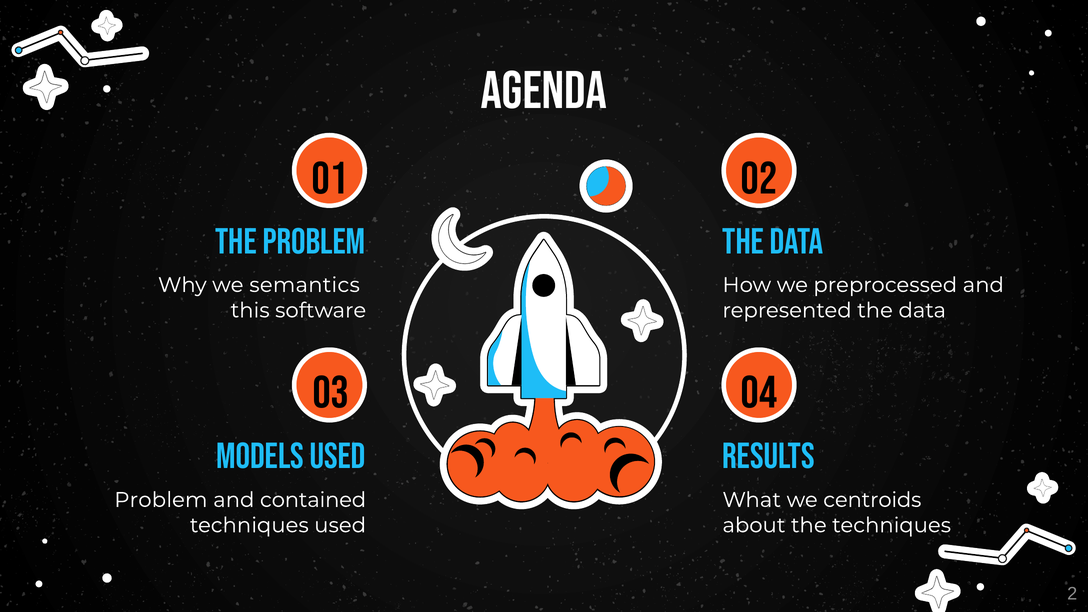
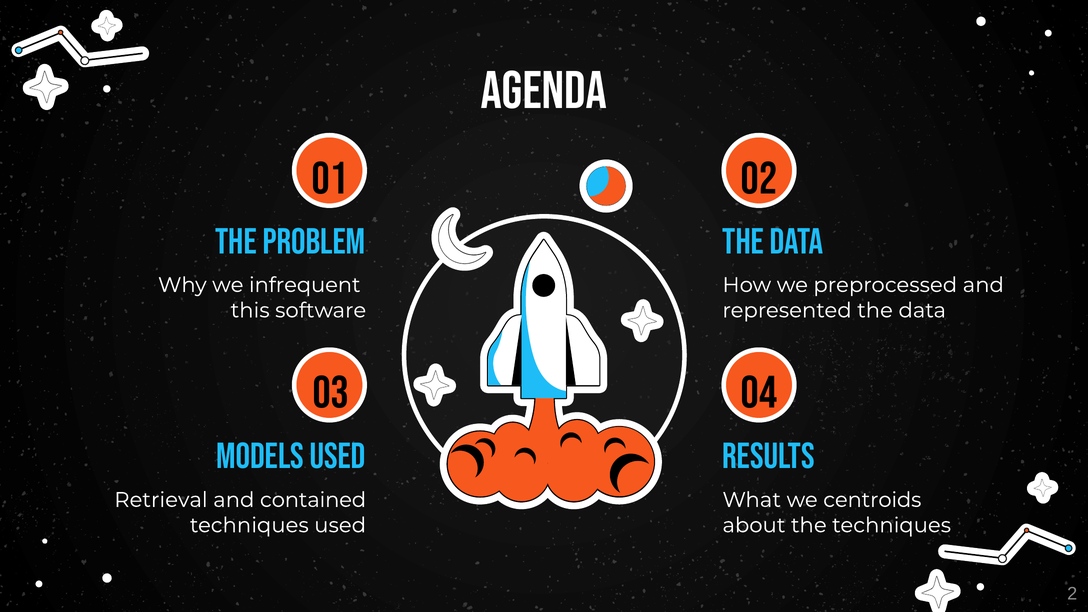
semantics: semantics -> infrequent (305, 285)
Problem: Problem -> Retrieval (161, 500)
